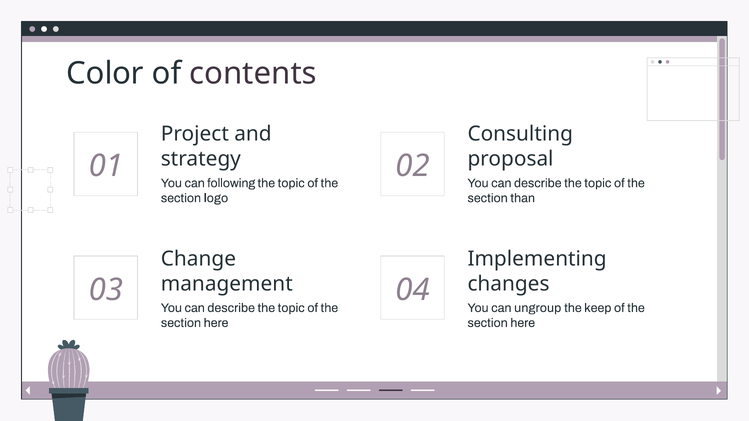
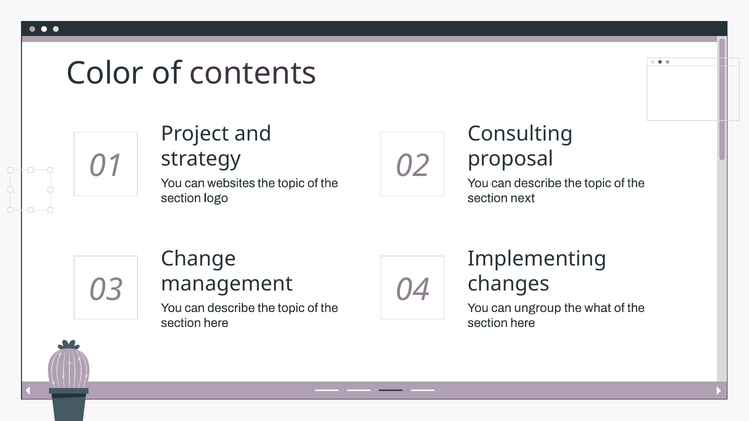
following: following -> websites (231, 183)
than: than -> next (523, 198)
keep: keep -> what (598, 308)
